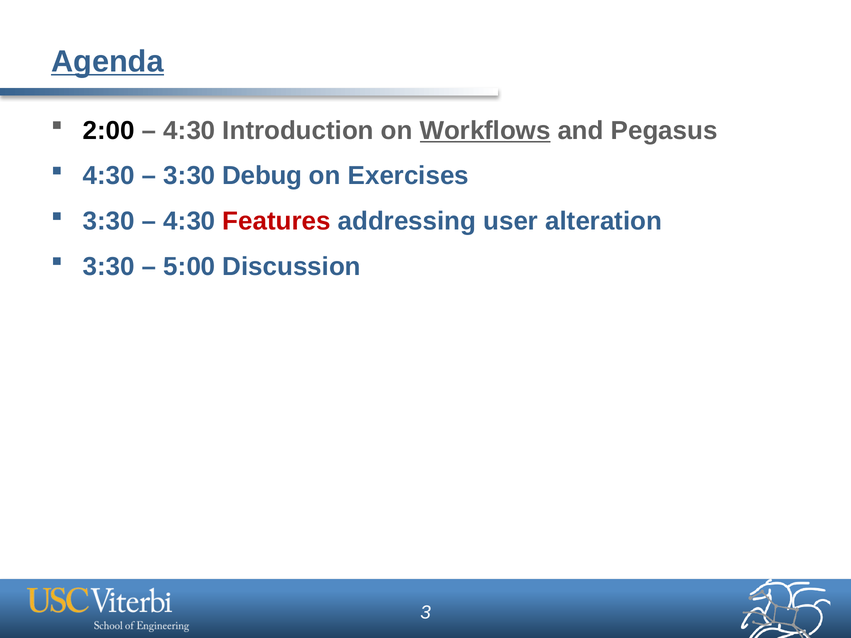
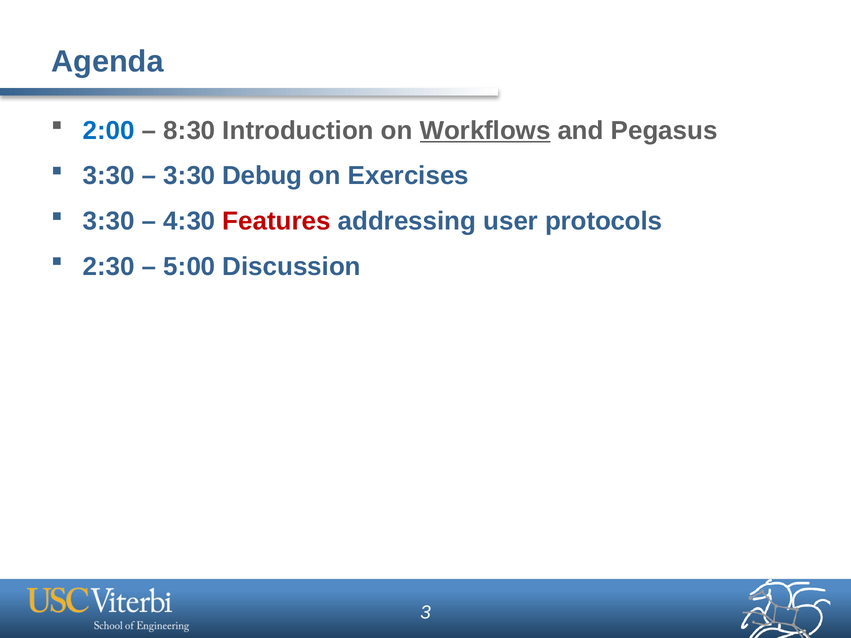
Agenda underline: present -> none (107, 62)
2:00 colour: black -> blue (109, 131)
4:30: 4:30 -> 8:30 (189, 131)
4:30: 4:30 -> 3:30 (109, 176)
alteration: alteration -> protocols (604, 221)
3:30: 3:30 -> 2:30 (109, 267)
